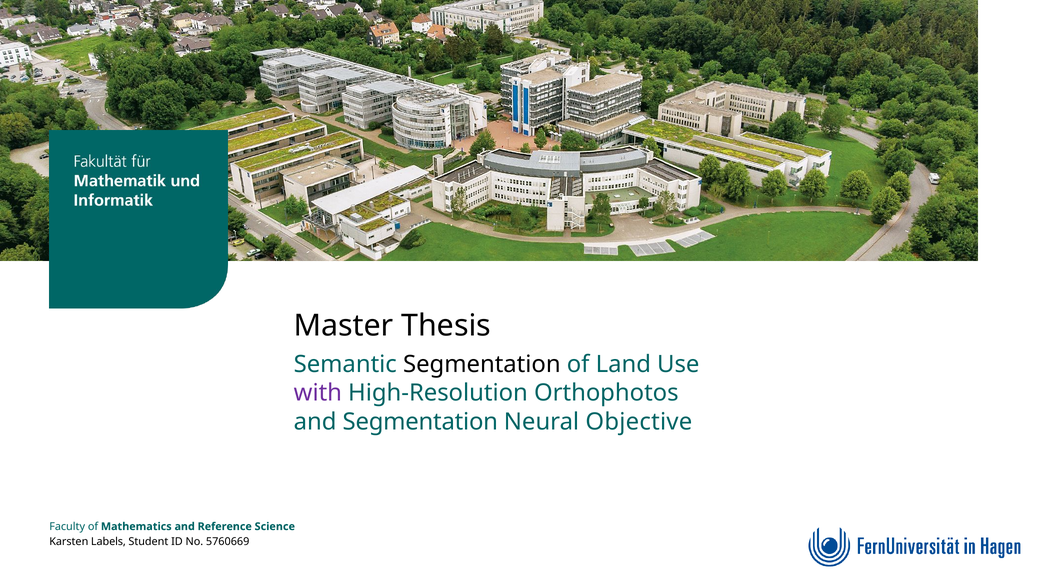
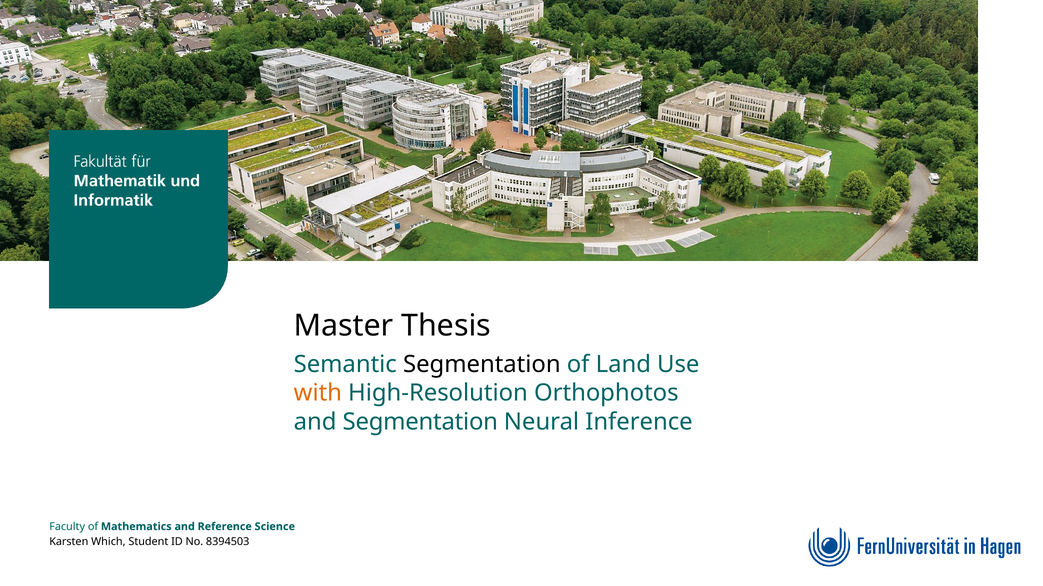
with colour: purple -> orange (318, 393)
Objective: Objective -> Inference (639, 422)
Labels: Labels -> Which (108, 542)
5760669: 5760669 -> 8394503 (228, 542)
